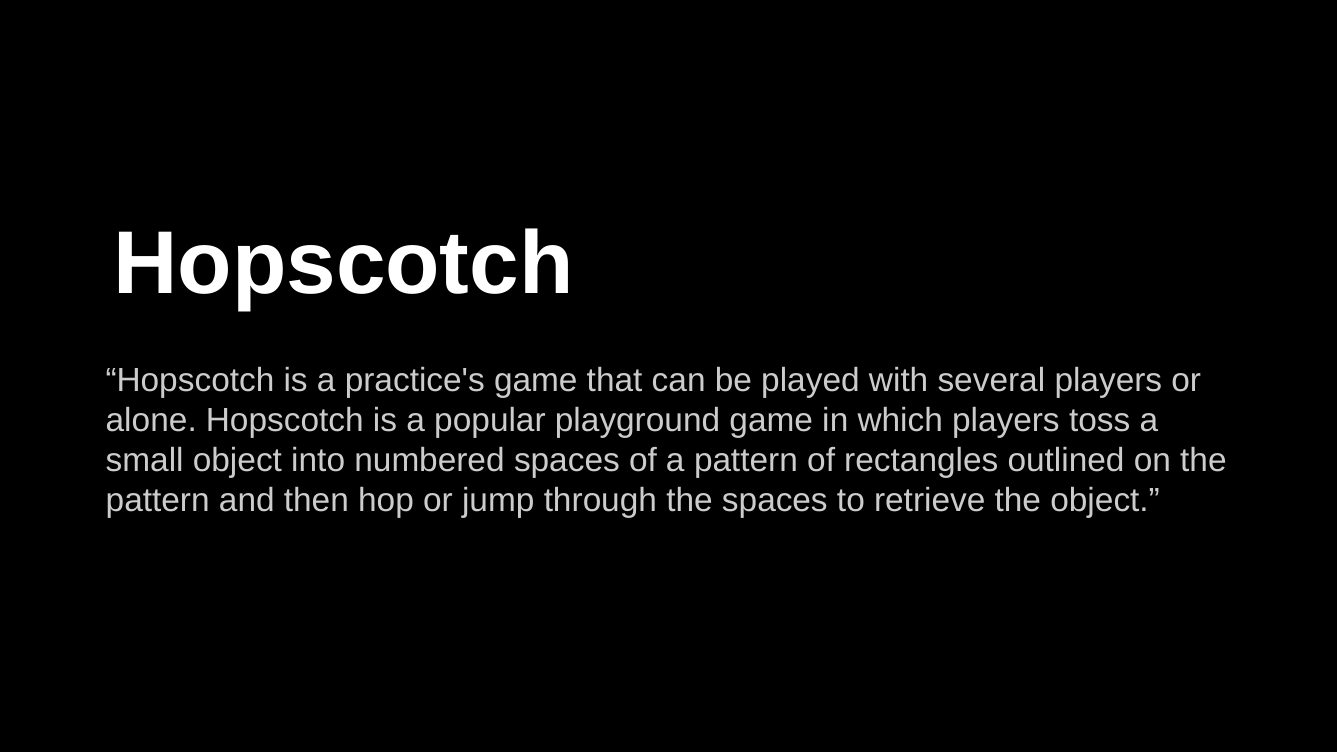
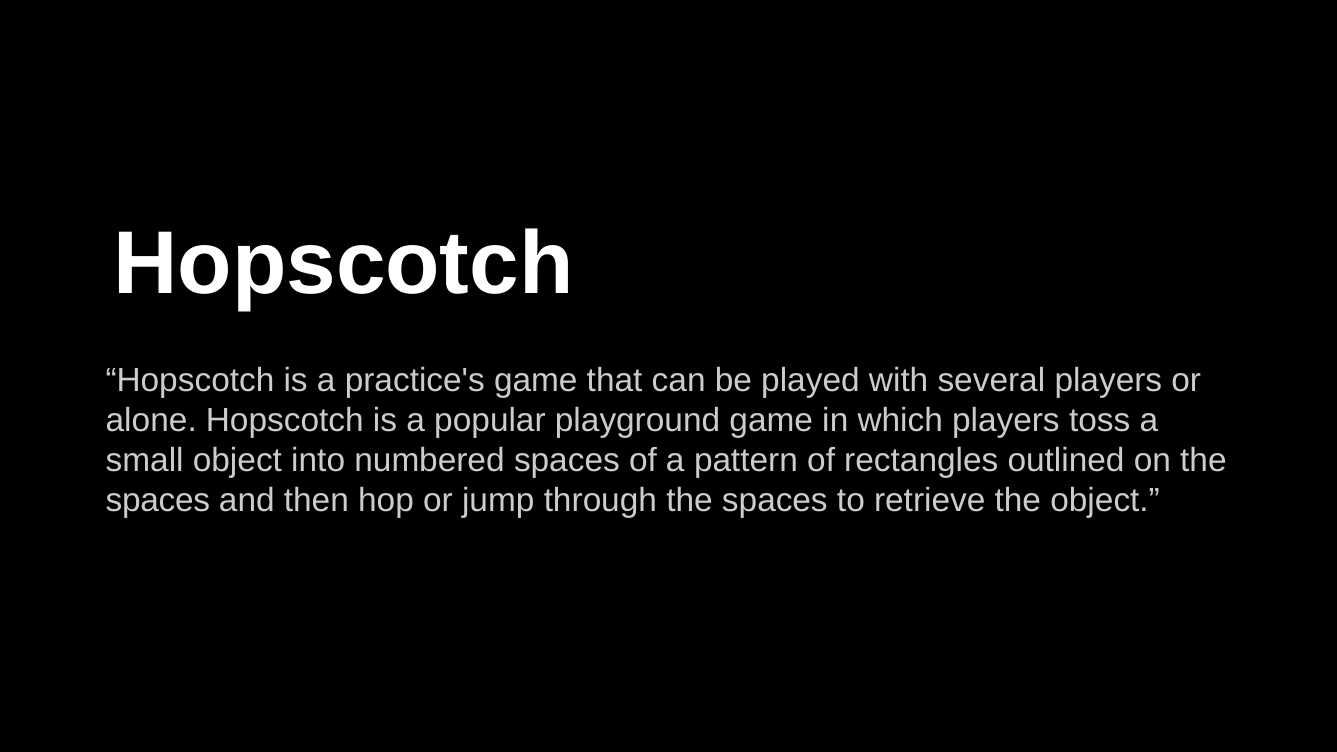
pattern: pattern -> spaces (158, 501)
